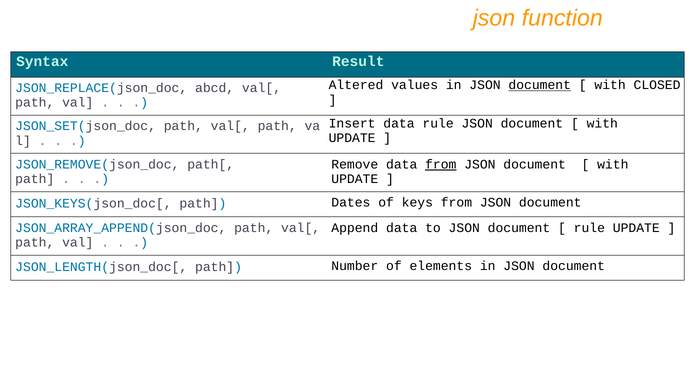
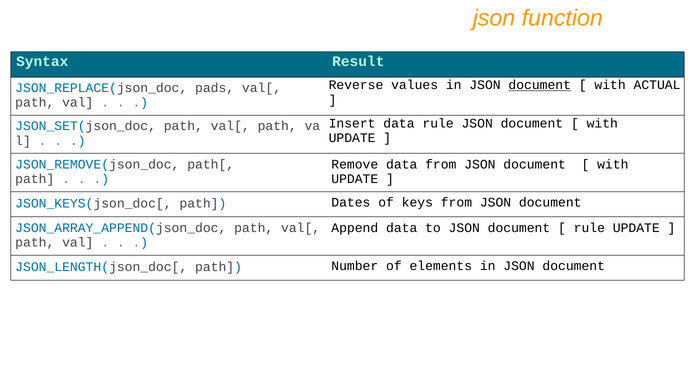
Altered: Altered -> Reverse (356, 85)
CLOSED: CLOSED -> ACTUAL (657, 85)
abcd: abcd -> pads (215, 88)
from underline: present -> none (441, 164)
